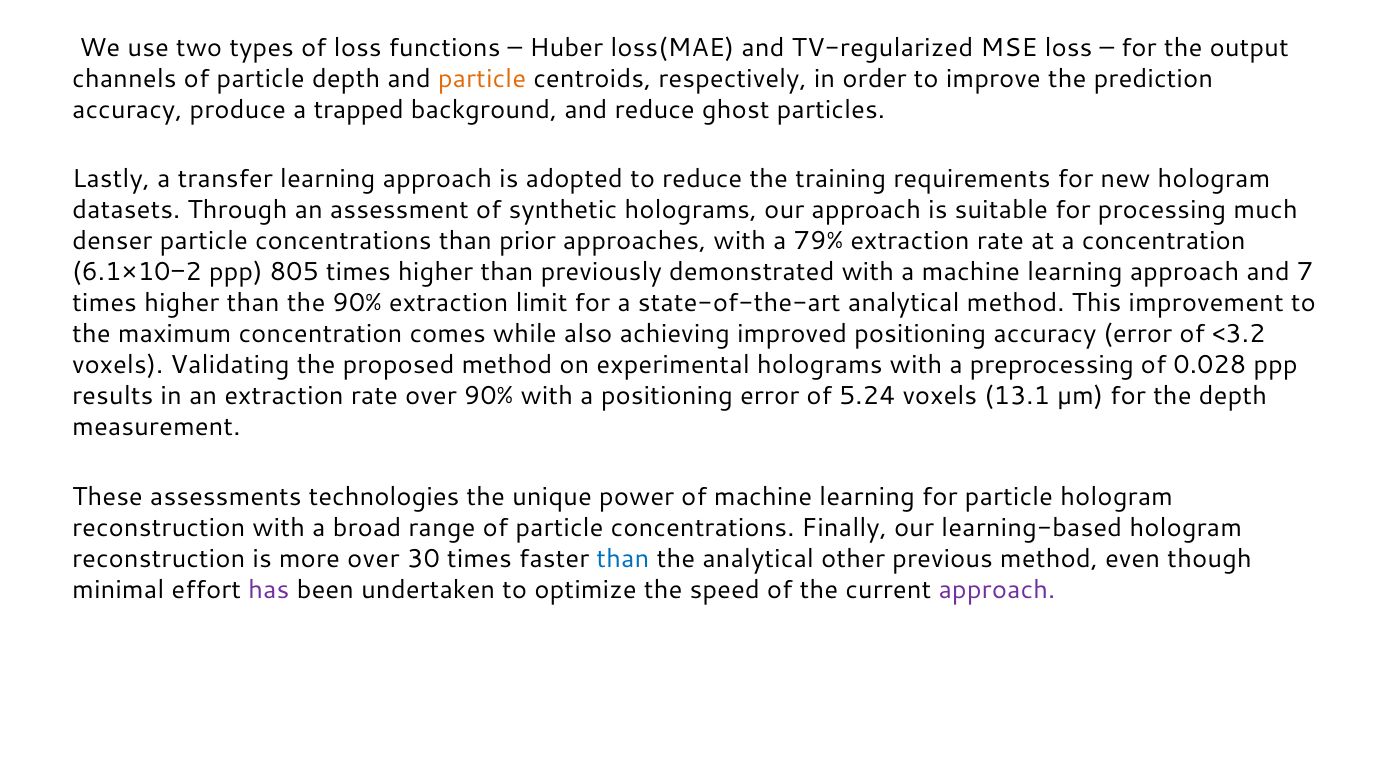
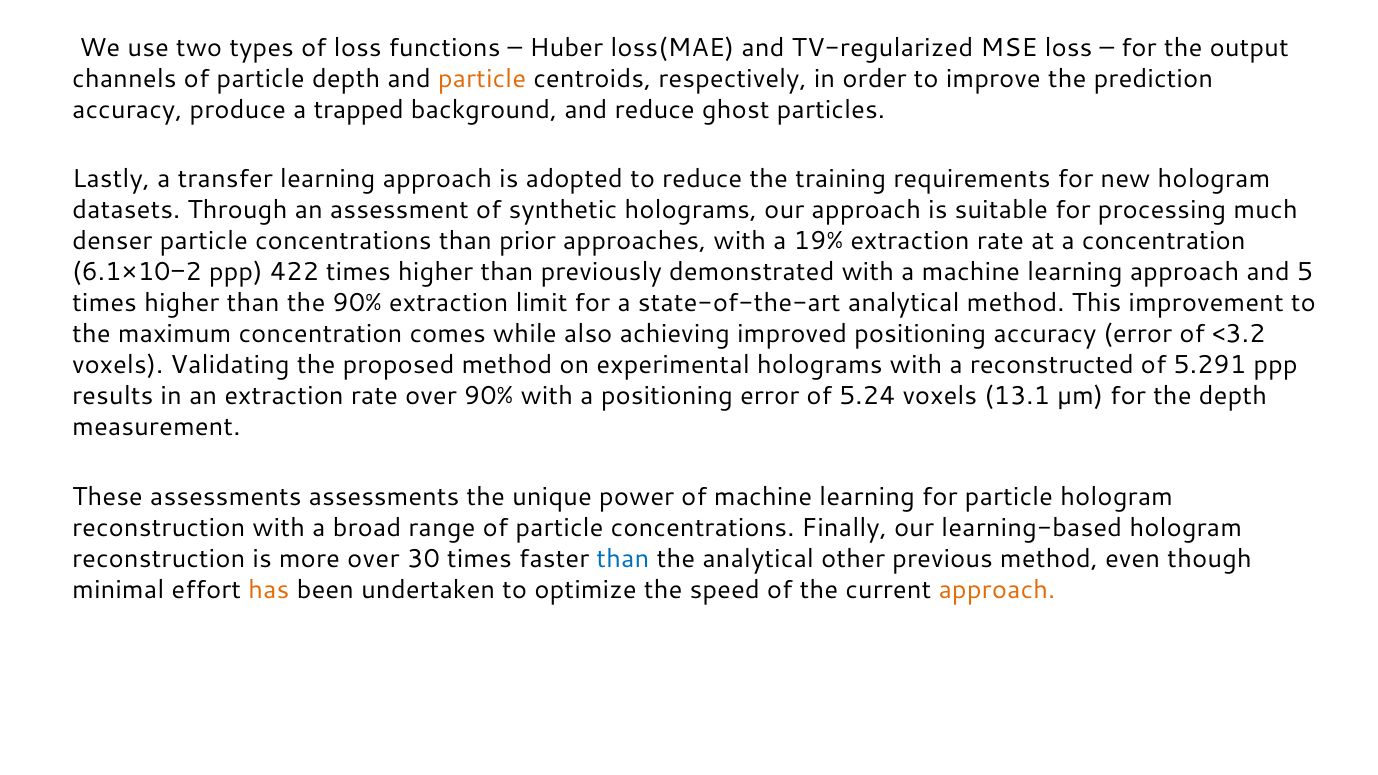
79%: 79% -> 19% (818, 241)
805: 805 -> 422 (294, 272)
7: 7 -> 5 (1305, 272)
preprocessing: preprocessing -> reconstructed (1052, 365)
0.028: 0.028 -> 5.291 (1210, 365)
assessments technologies: technologies -> assessments (384, 497)
has colour: purple -> orange (269, 590)
approach colour: purple -> orange (997, 590)
